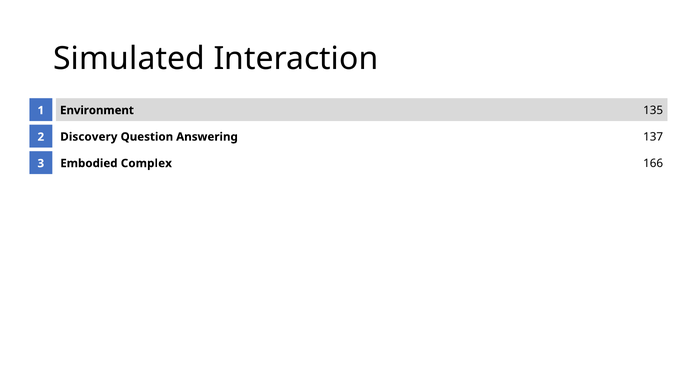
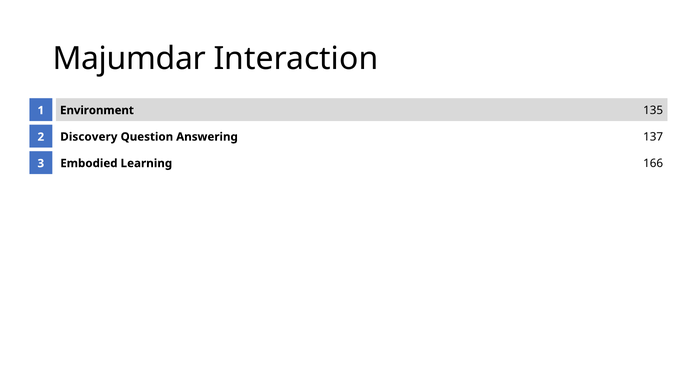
Simulated: Simulated -> Majumdar (129, 59)
Complex: Complex -> Learning (146, 163)
